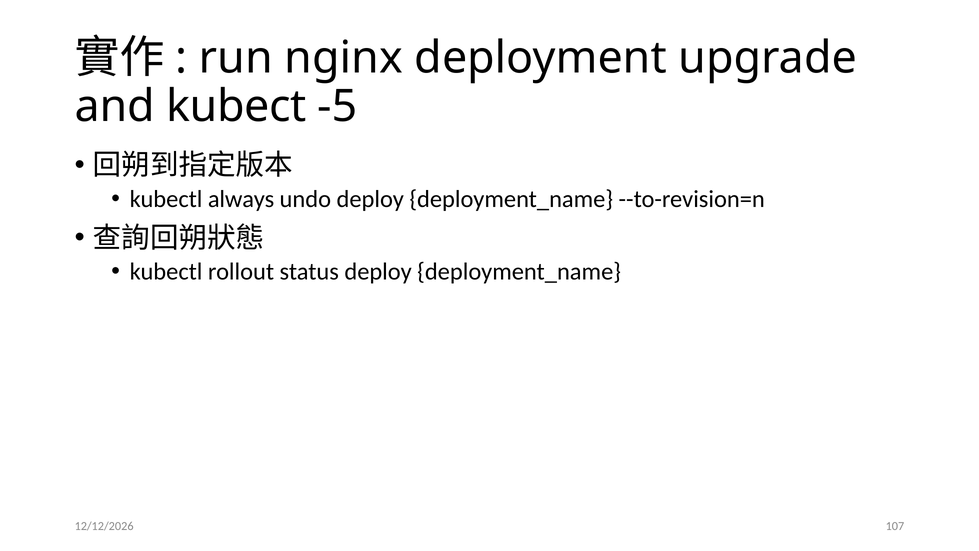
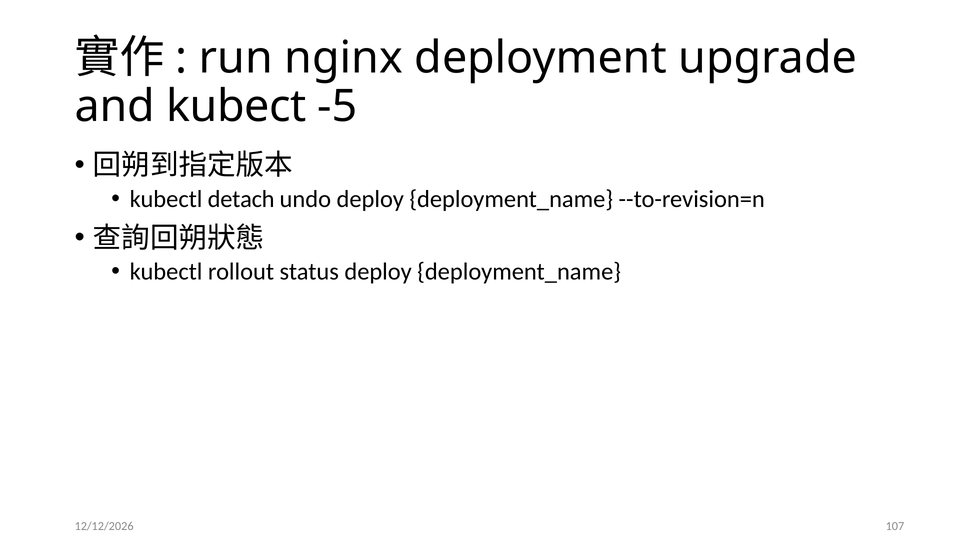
always: always -> detach (241, 199)
